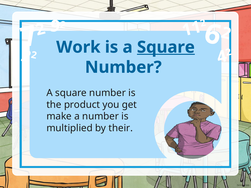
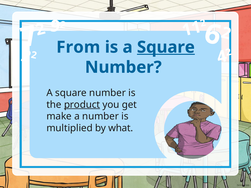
Work: Work -> From (78, 47)
product underline: none -> present (82, 105)
their: their -> what (121, 128)
